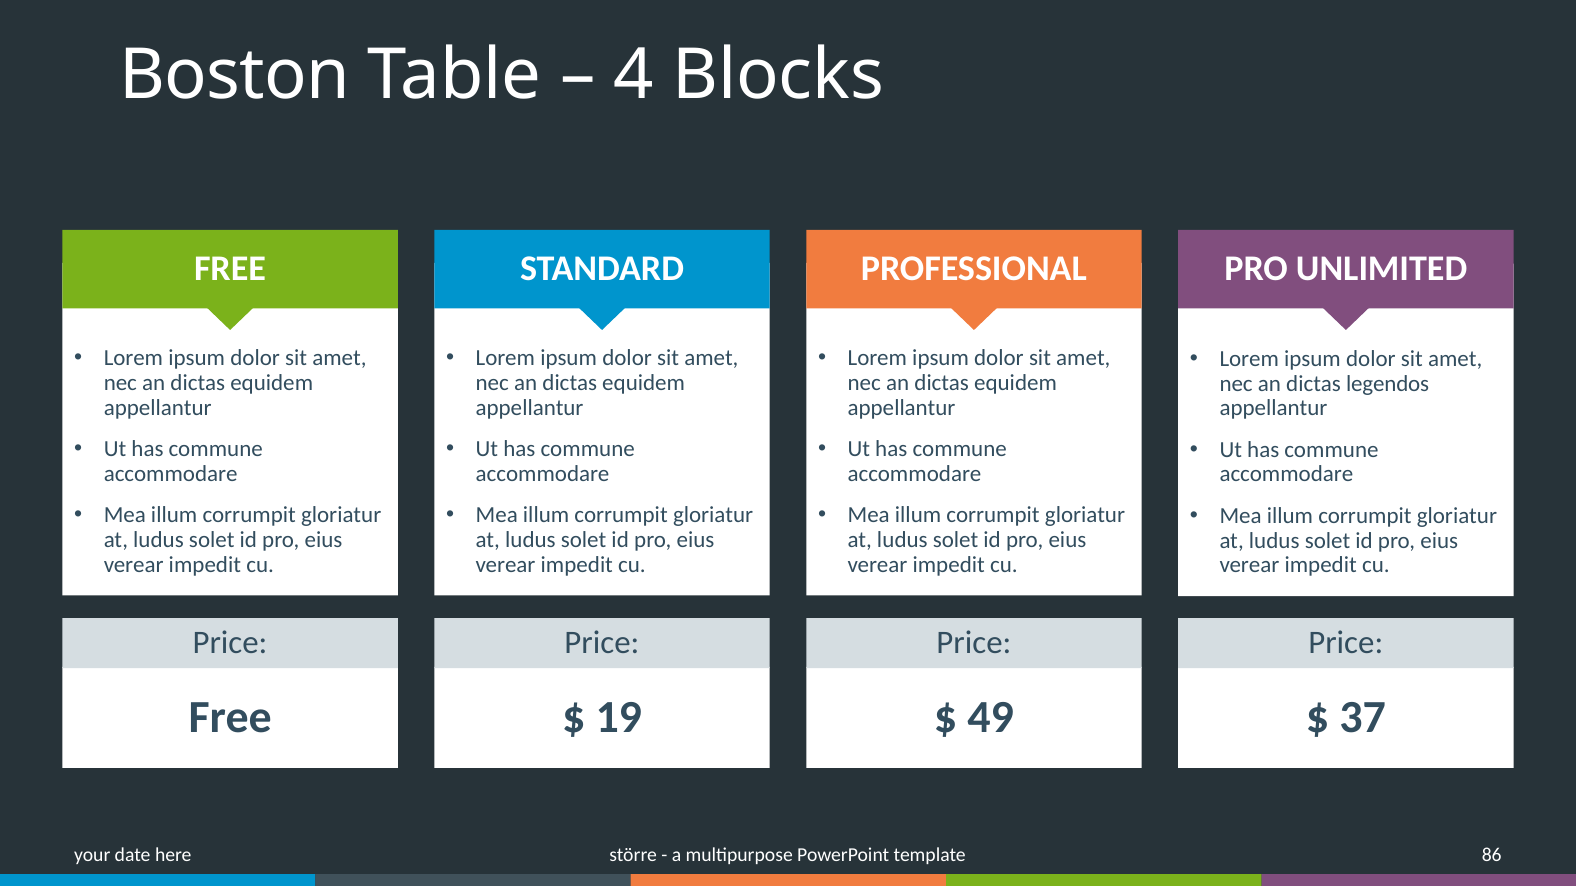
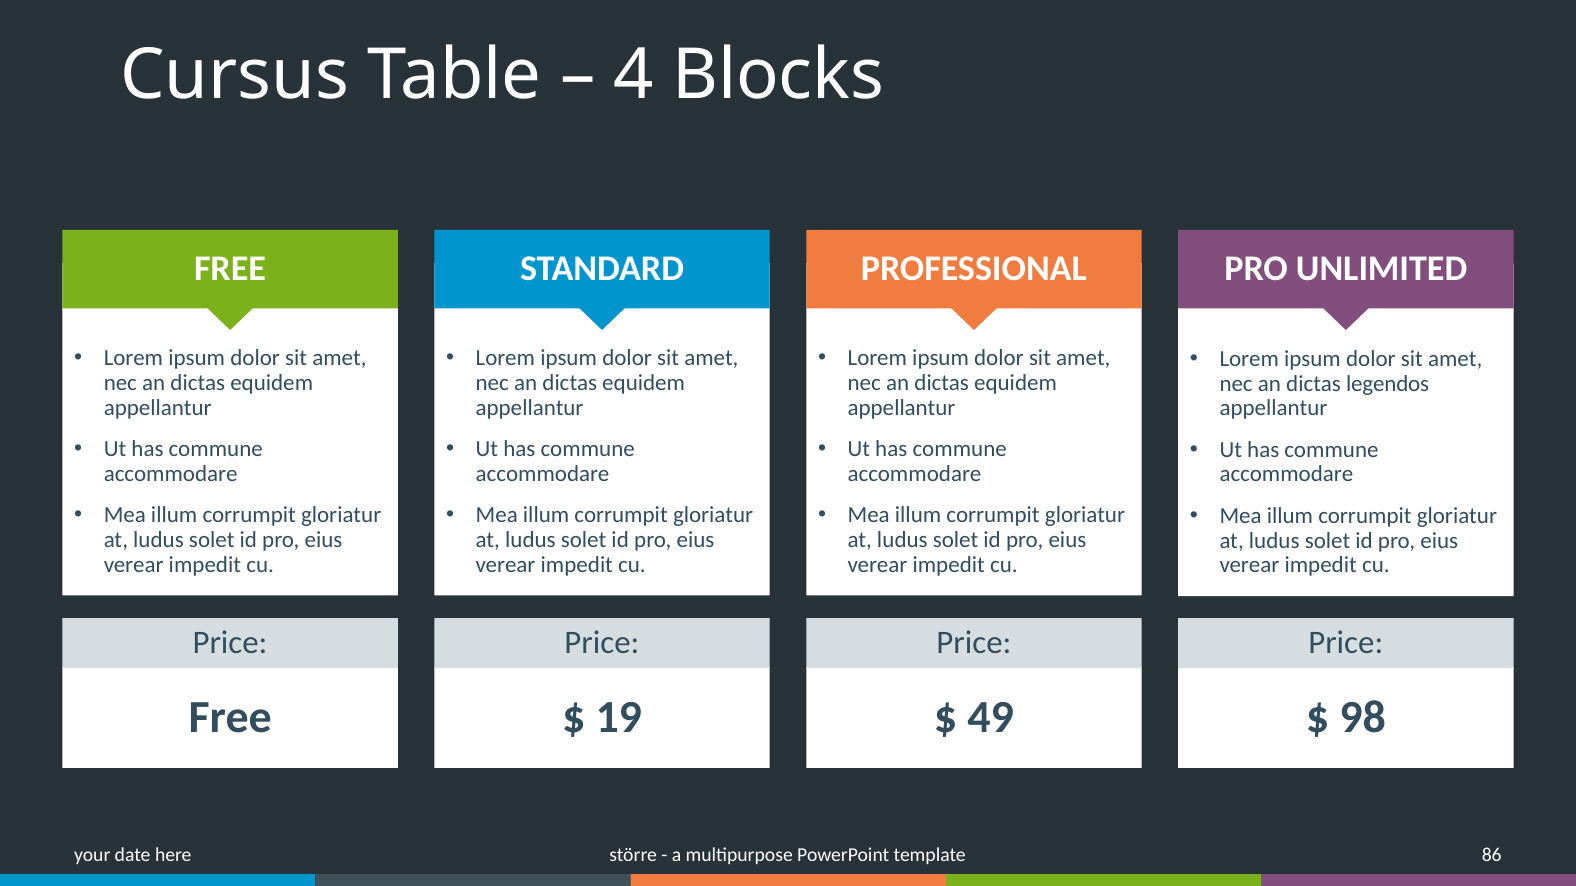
Boston: Boston -> Cursus (235, 75)
37: 37 -> 98 (1363, 718)
